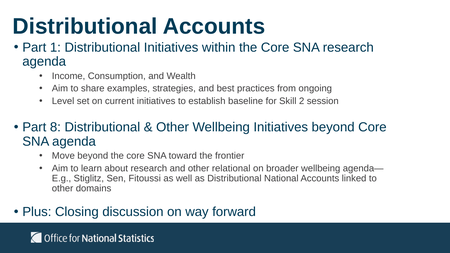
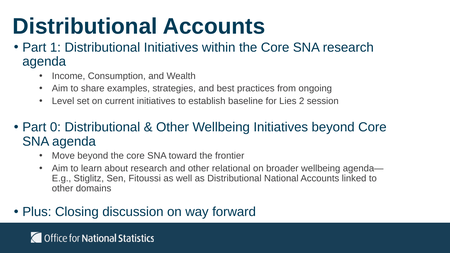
Skill: Skill -> Lies (288, 101)
8: 8 -> 0 (55, 127)
